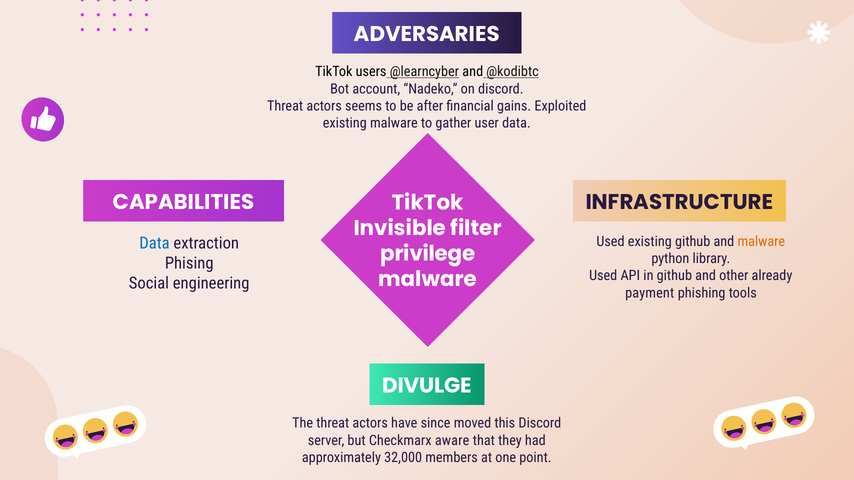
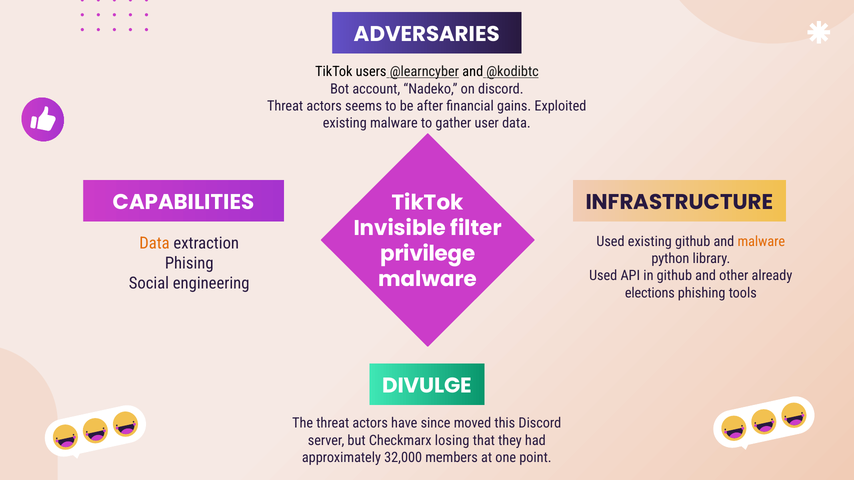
Data colour: blue -> orange (155, 243)
payment: payment -> elections (650, 293)
aware: aware -> losing (452, 441)
